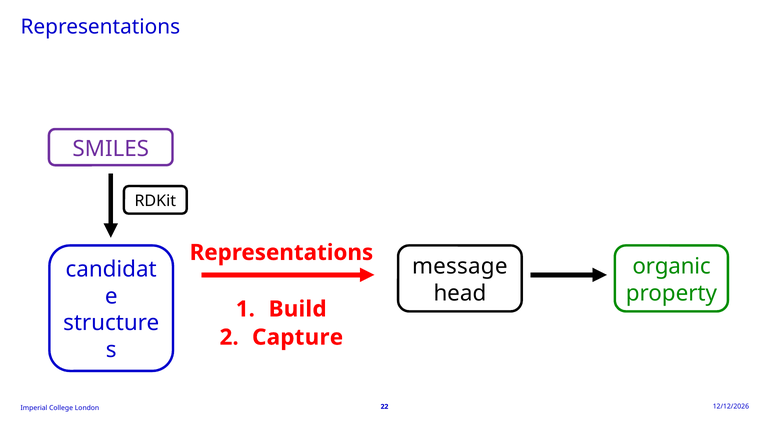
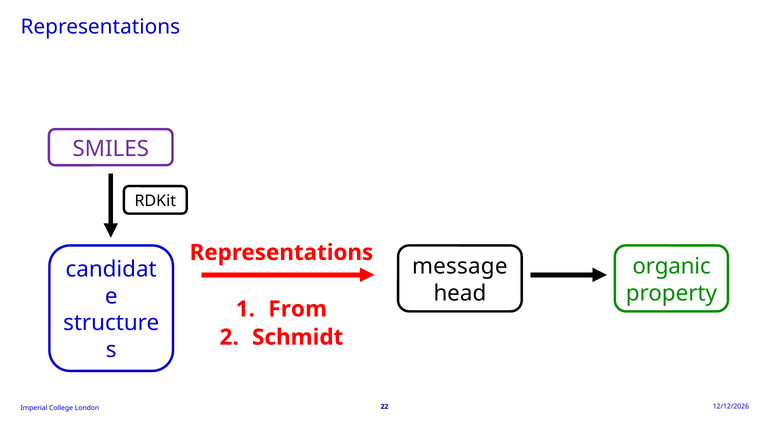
Build: Build -> From (298, 309)
Capture: Capture -> Schmidt (298, 338)
